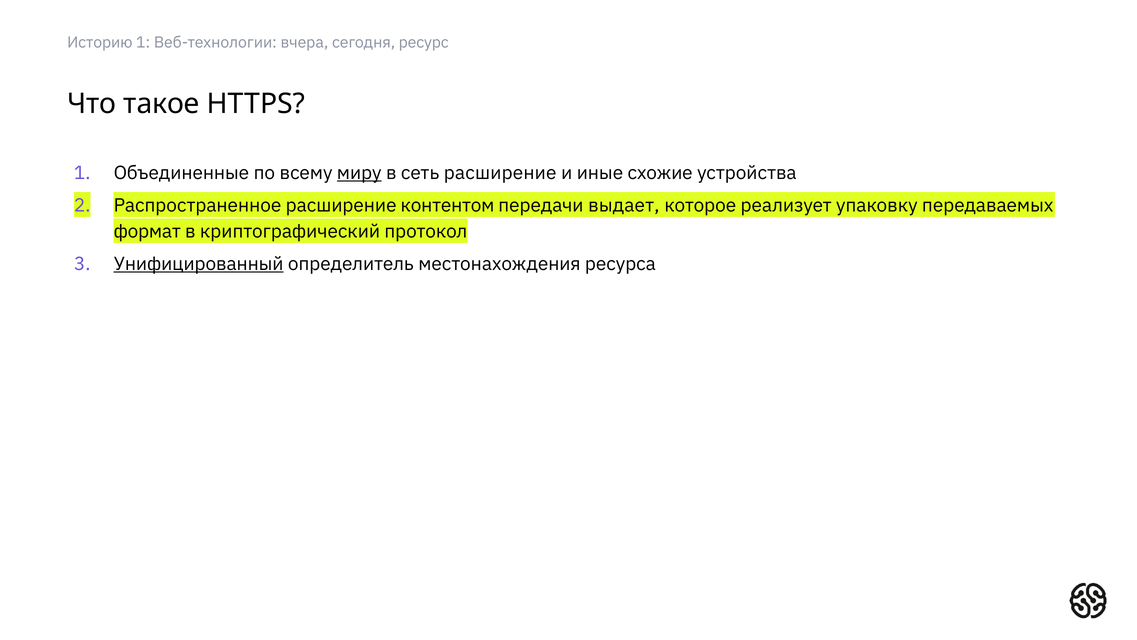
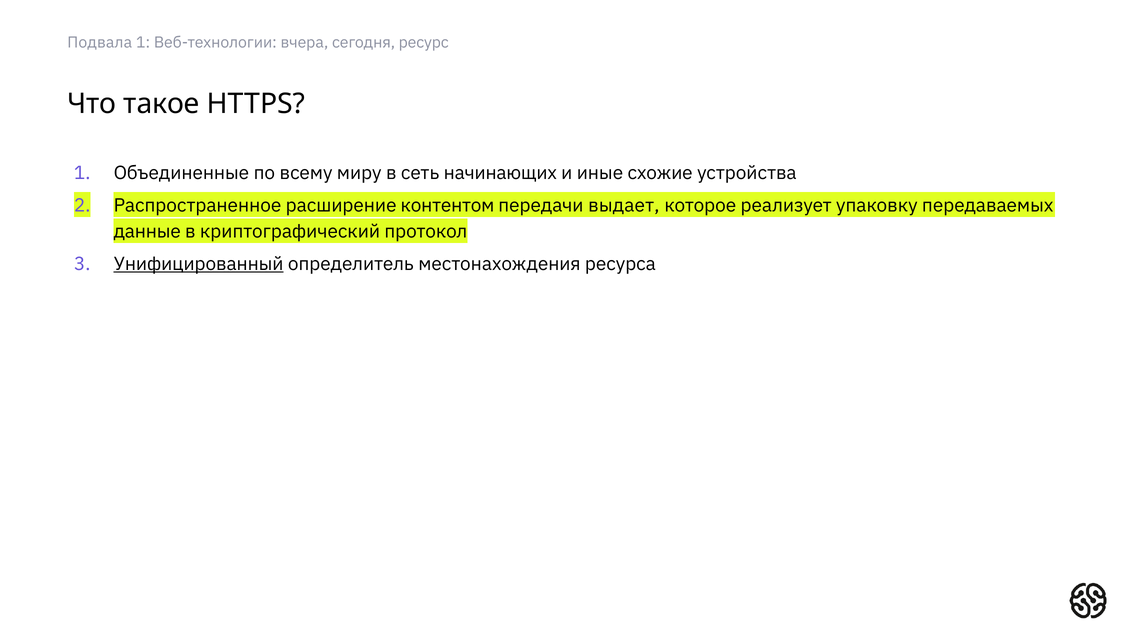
Историю: Историю -> Подвала (100, 42)
миру underline: present -> none (359, 173)
сеть расширение: расширение -> начинающих (500, 173)
формат: формат -> данные (147, 231)
